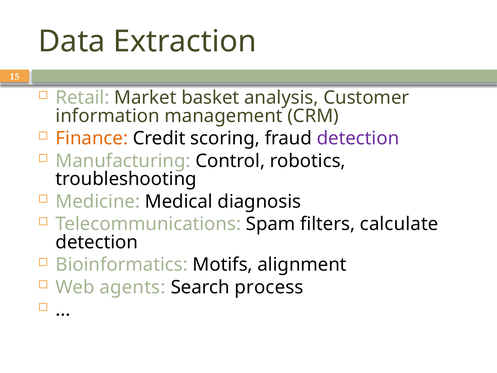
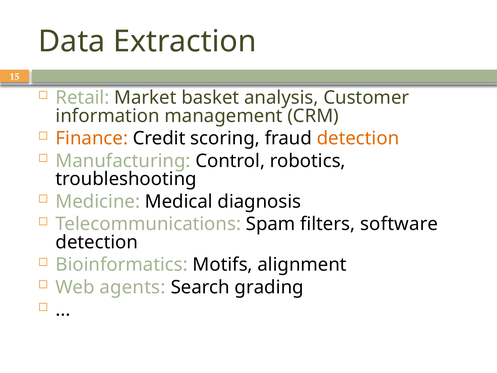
detection colour: purple -> orange (358, 138)
calculate: calculate -> software (399, 224)
process: process -> grading (269, 287)
